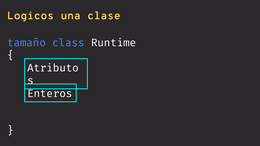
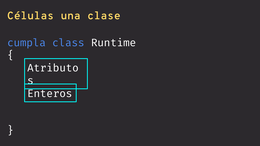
Logicos: Logicos -> Células (31, 16)
tamaño: tamaño -> cumpla (27, 43)
